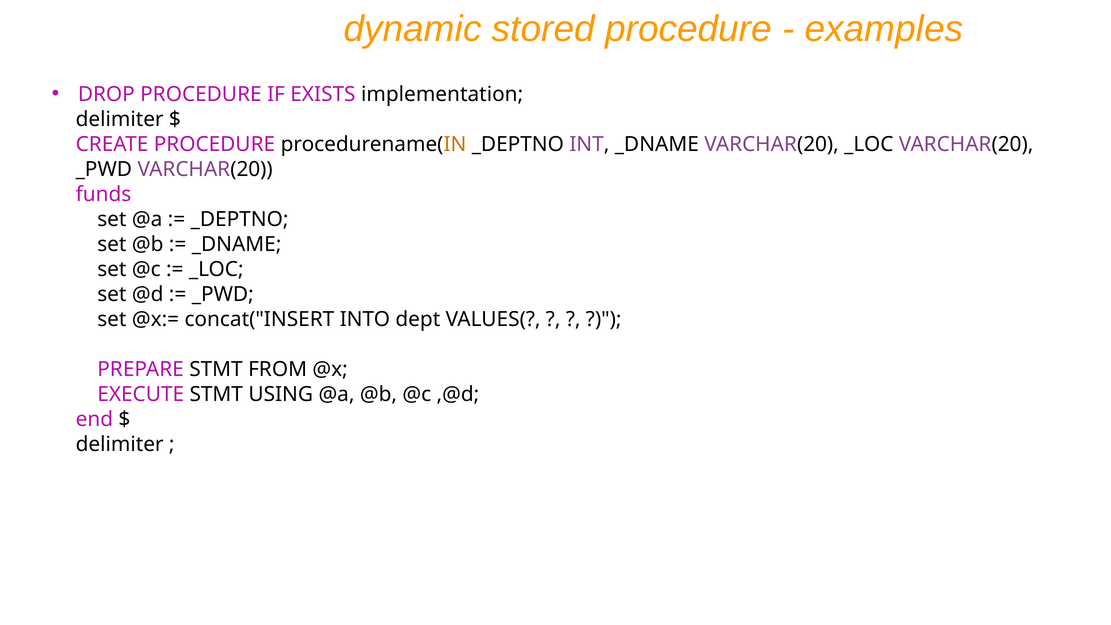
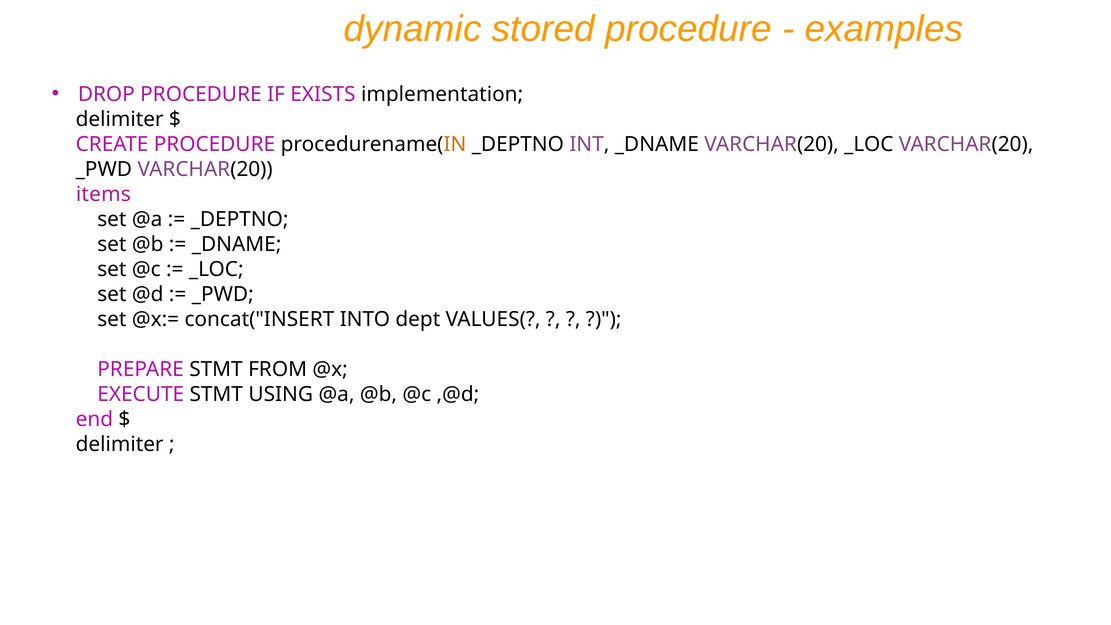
funds: funds -> items (103, 194)
